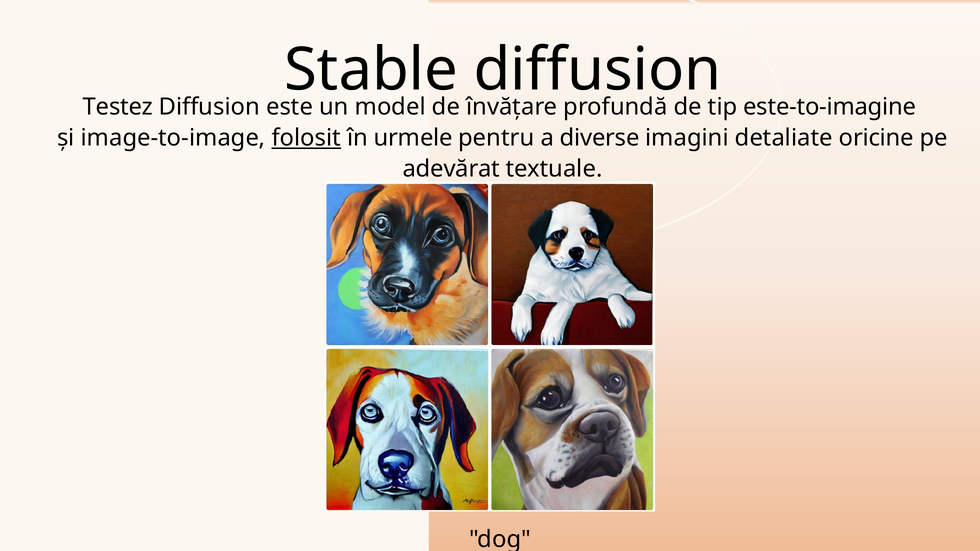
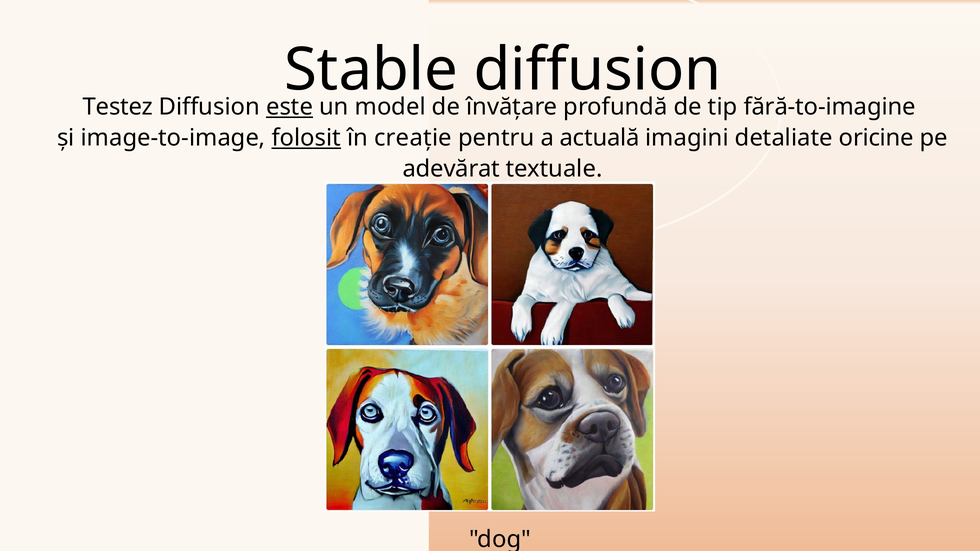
este underline: none -> present (290, 107)
este-to-imagine: este-to-imagine -> fără-to-imagine (830, 107)
urmele: urmele -> creație (413, 138)
diverse: diverse -> actuală (600, 138)
